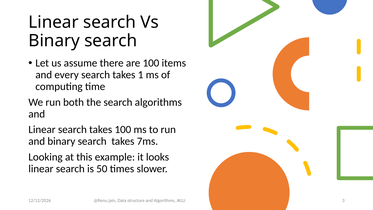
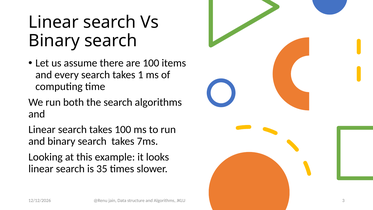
50: 50 -> 35 (102, 169)
